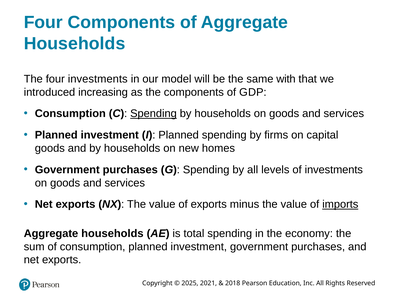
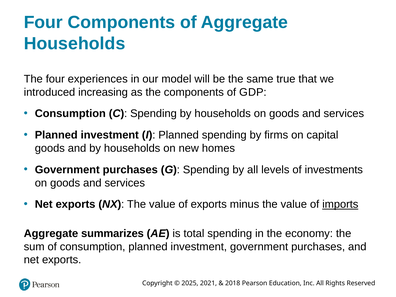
four investments: investments -> experiences (98, 79)
with: with -> true (286, 79)
Spending underline: present -> none (153, 114)
households: households -> summarizes (112, 233)
